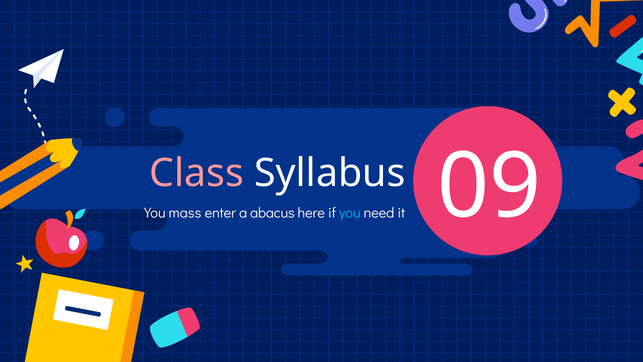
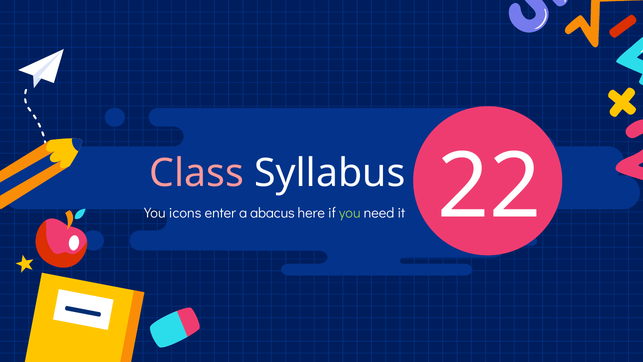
09: 09 -> 22 (489, 186)
mass: mass -> icons (185, 213)
you colour: light blue -> light green (350, 213)
